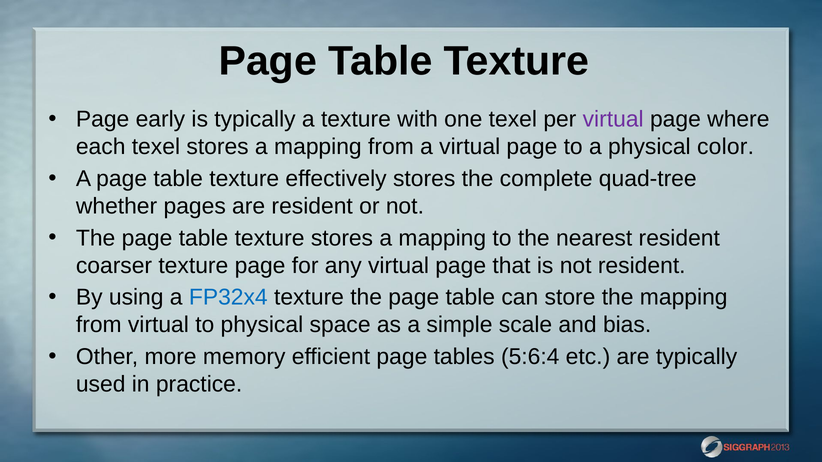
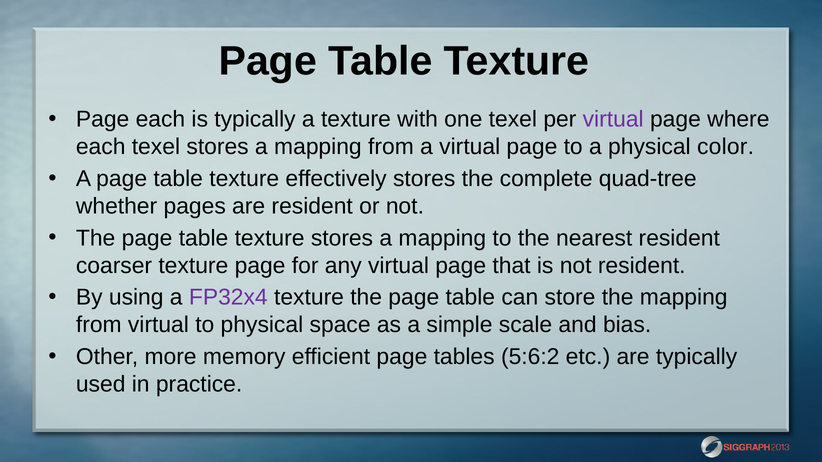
Page early: early -> each (160, 120)
FP32x4 colour: blue -> purple (228, 298)
5:6:4: 5:6:4 -> 5:6:2 (530, 357)
